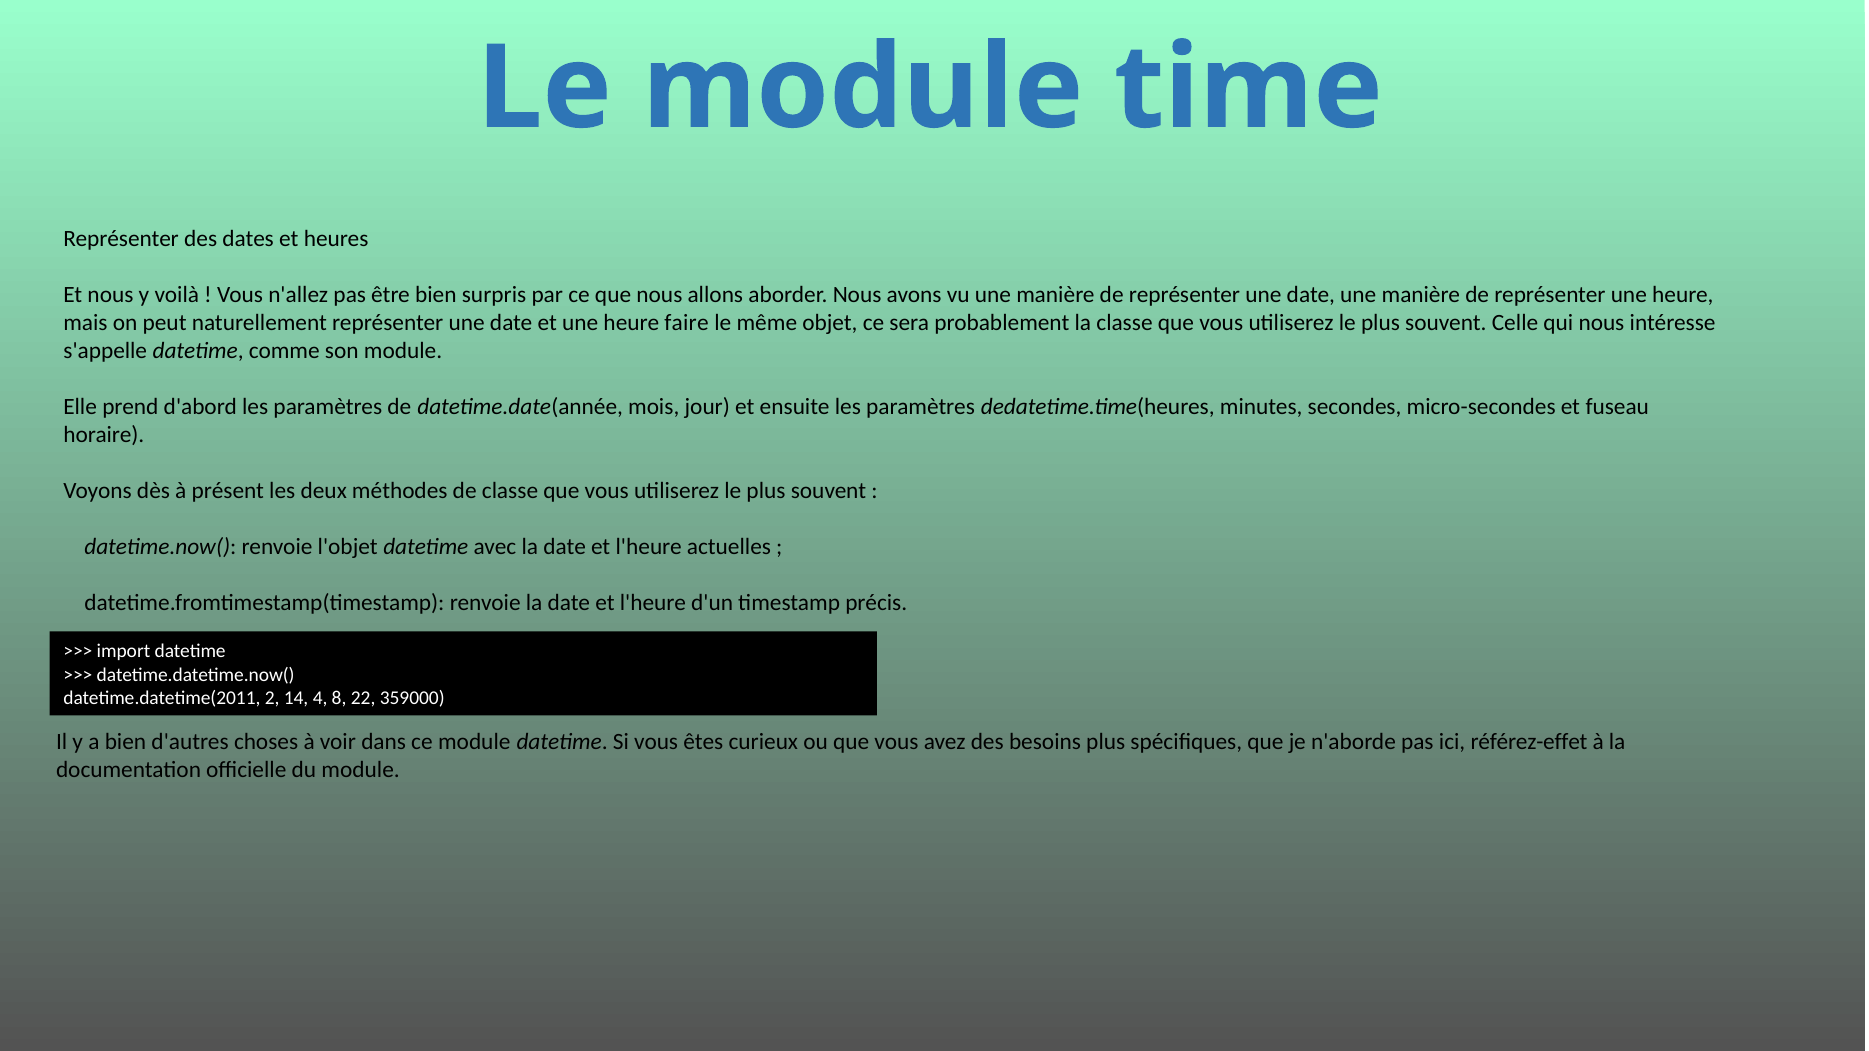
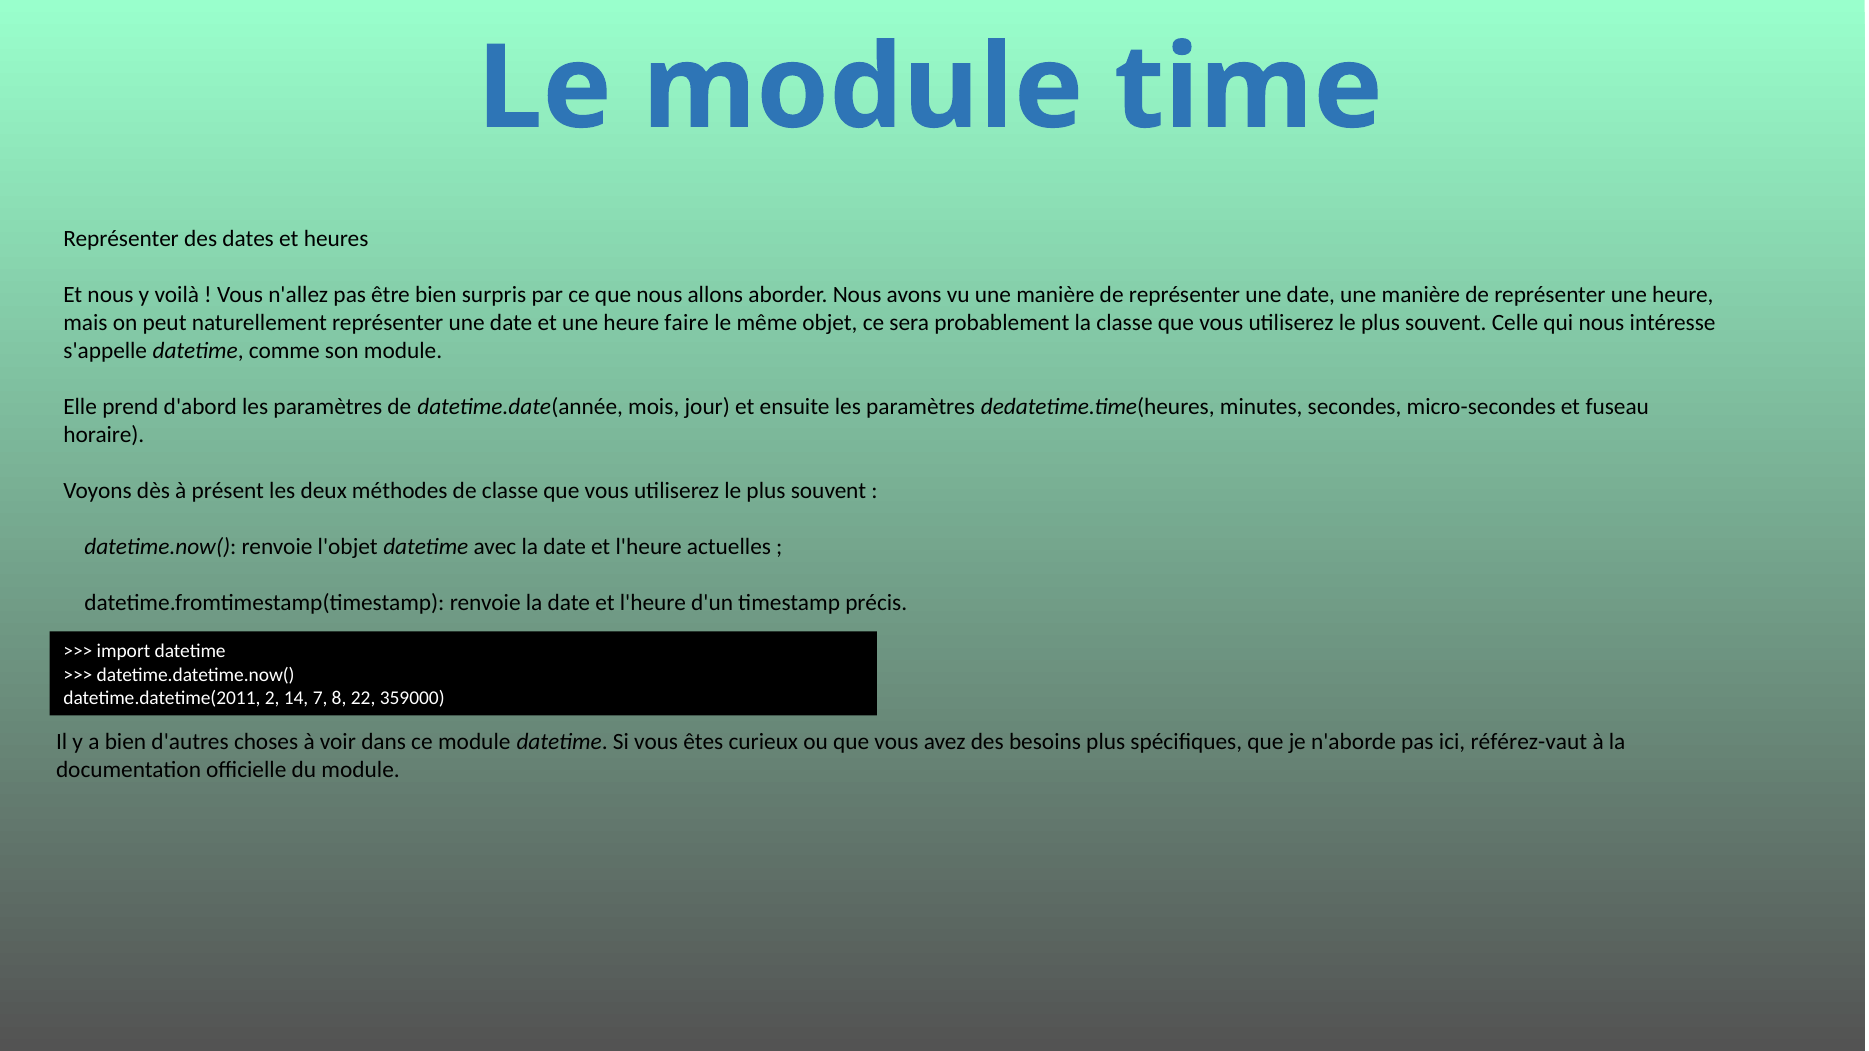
4: 4 -> 7 (320, 698)
référez-effet: référez-effet -> référez-vaut (1529, 742)
